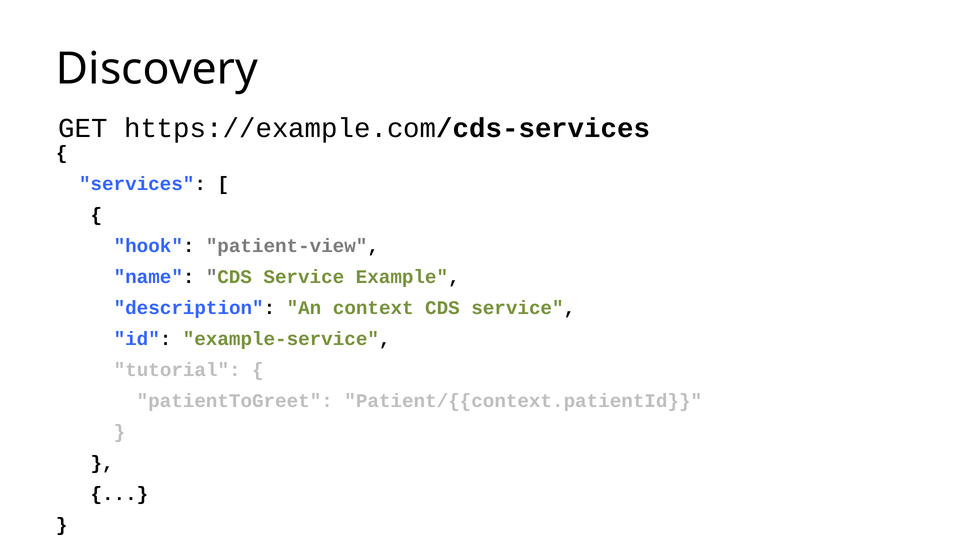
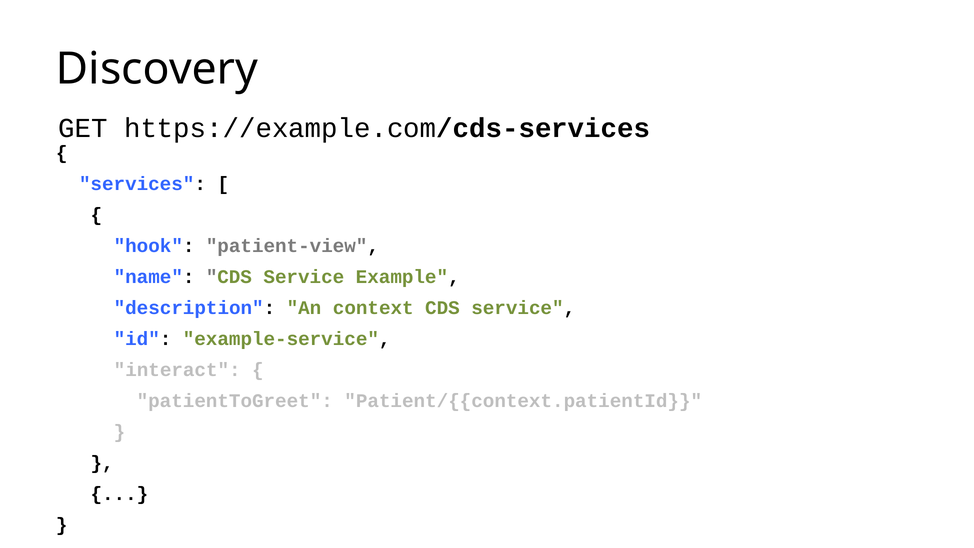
tutorial: tutorial -> interact (177, 370)
